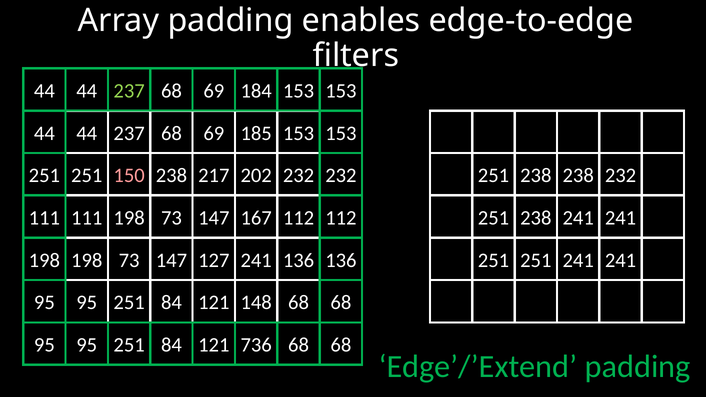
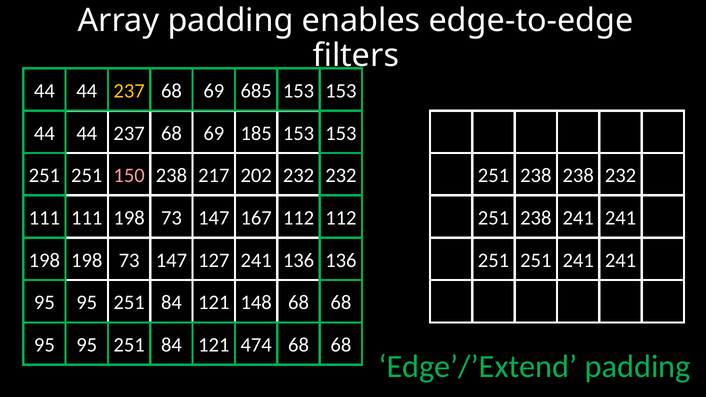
237 colour: light green -> yellow (129, 91)
184: 184 -> 685 (256, 91)
736: 736 -> 474 (256, 345)
